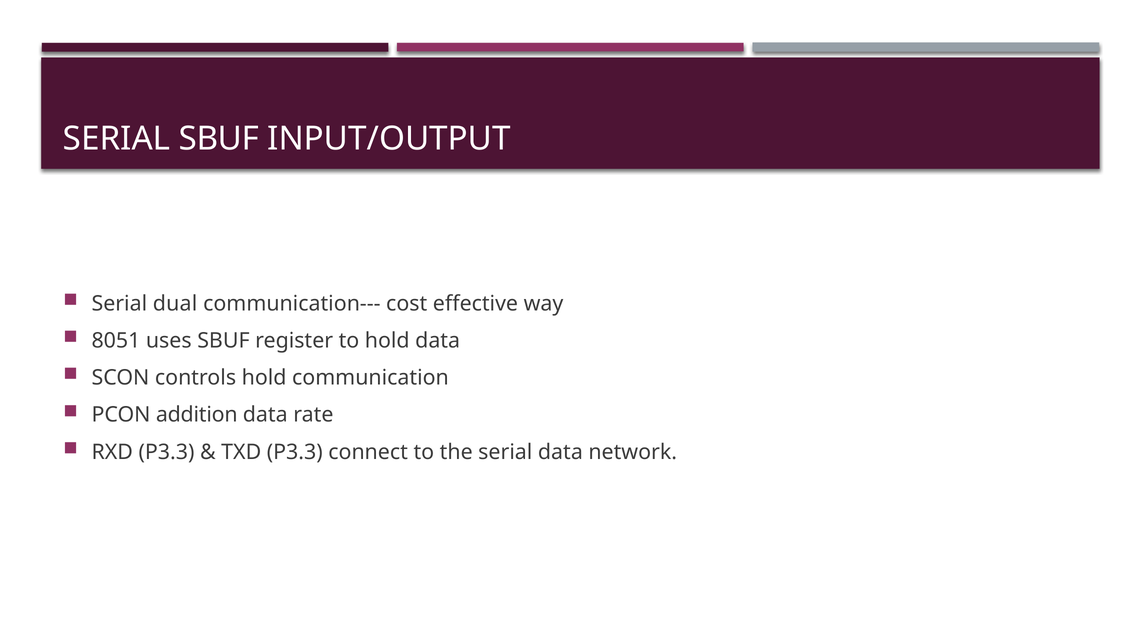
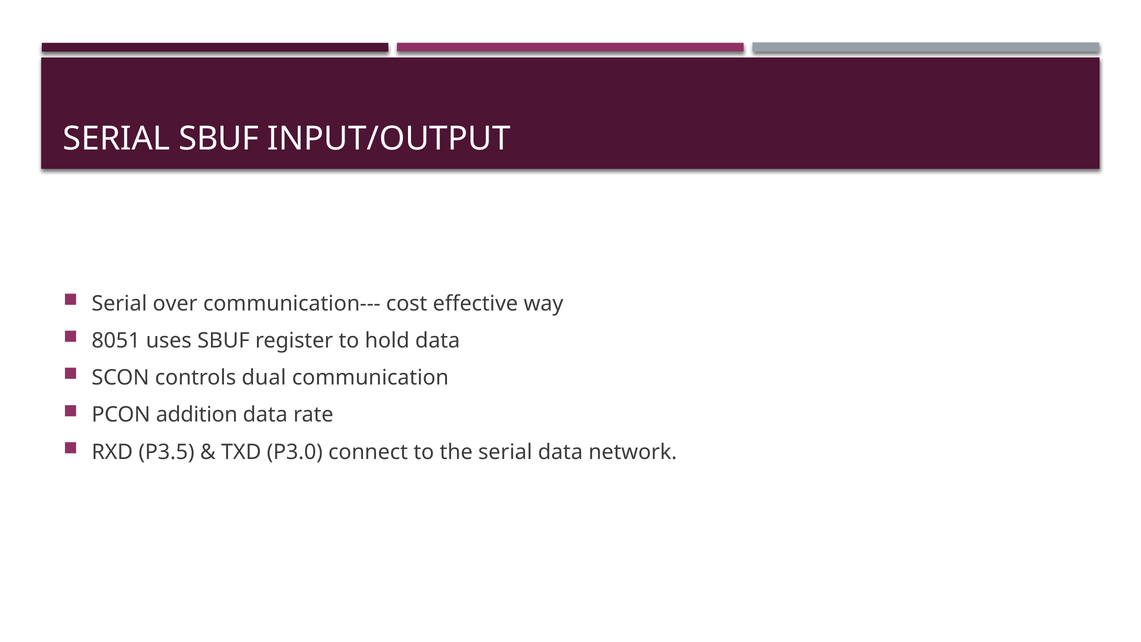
dual: dual -> over (175, 303)
controls hold: hold -> dual (264, 378)
RXD P3.3: P3.3 -> P3.5 (166, 452)
TXD P3.3: P3.3 -> P3.0 (295, 452)
